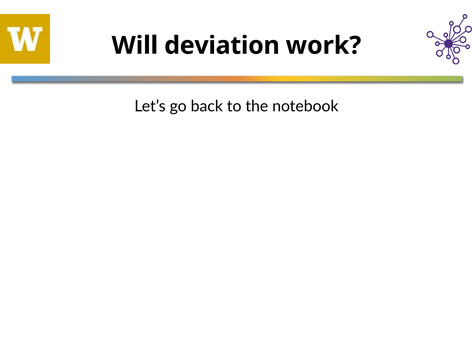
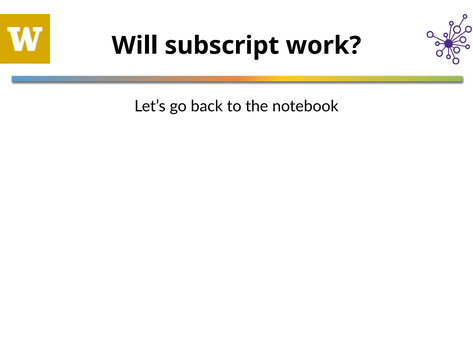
deviation: deviation -> subscript (222, 46)
